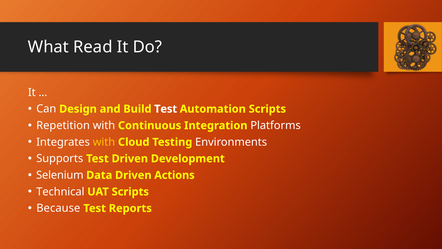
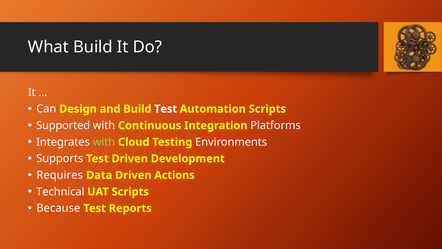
What Read: Read -> Build (93, 47)
Repetition: Repetition -> Supported (63, 125)
with colour: yellow -> light green (104, 142)
Selenium: Selenium -> Requires (60, 175)
